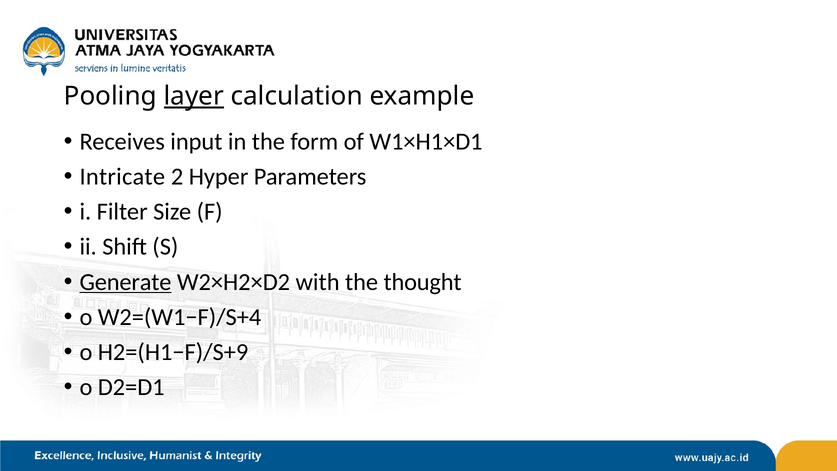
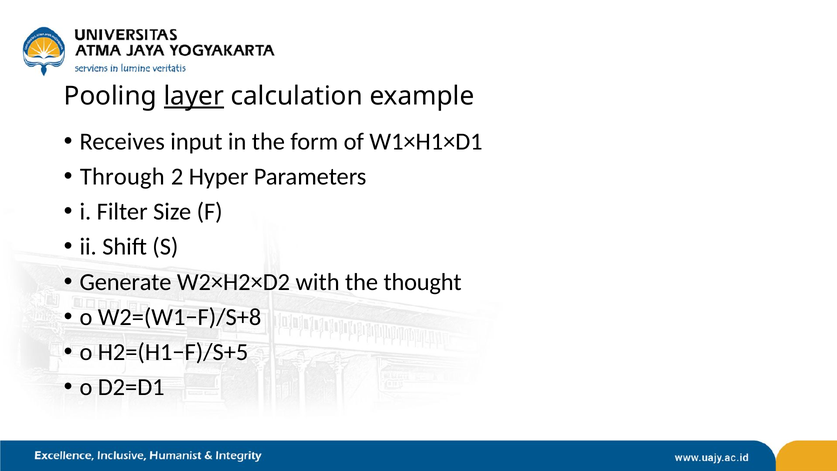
Intricate: Intricate -> Through (122, 177)
Generate underline: present -> none (126, 282)
W2=(W1−F)/S+4: W2=(W1−F)/S+4 -> W2=(W1−F)/S+8 (180, 317)
H2=(H1−F)/S+9: H2=(H1−F)/S+9 -> H2=(H1−F)/S+5 (173, 352)
